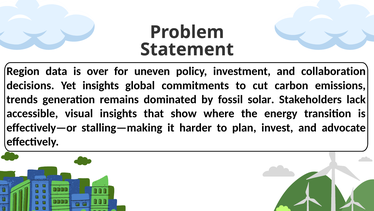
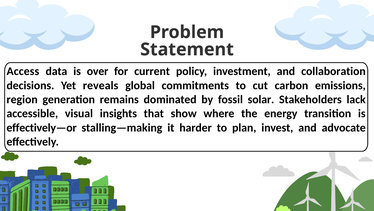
Region: Region -> Access (23, 71)
uneven: uneven -> current (152, 71)
Yet insights: insights -> reveals (101, 85)
trends: trends -> region (22, 99)
